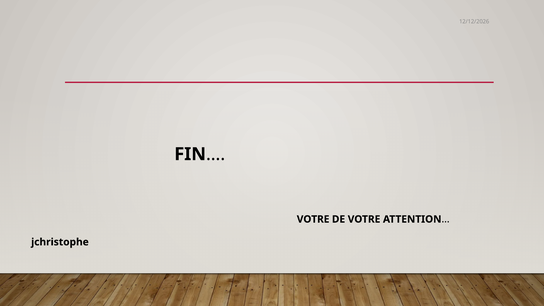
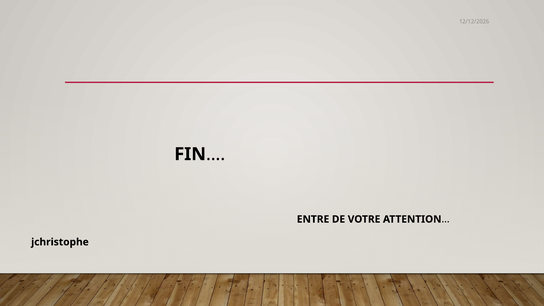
VOTRE: VOTRE -> ENTRE (313, 219)
